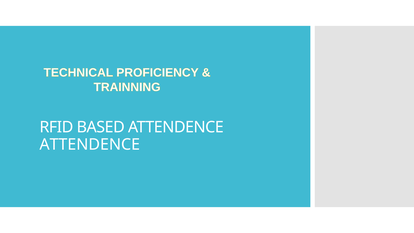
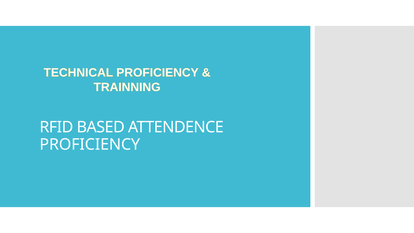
ATTENDENCE: ATTENDENCE -> PROFICIENCY (90, 144)
